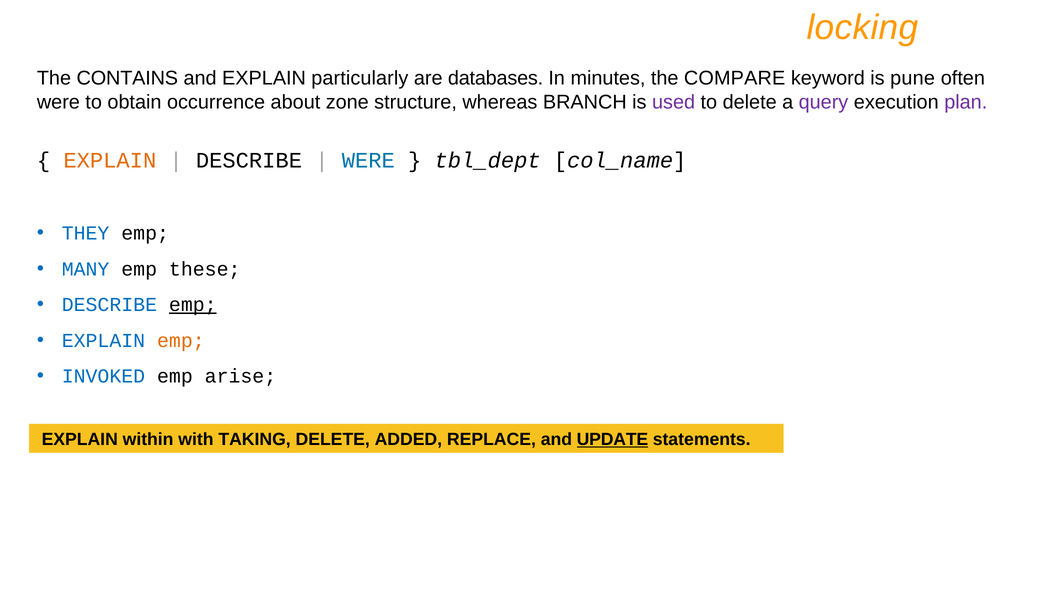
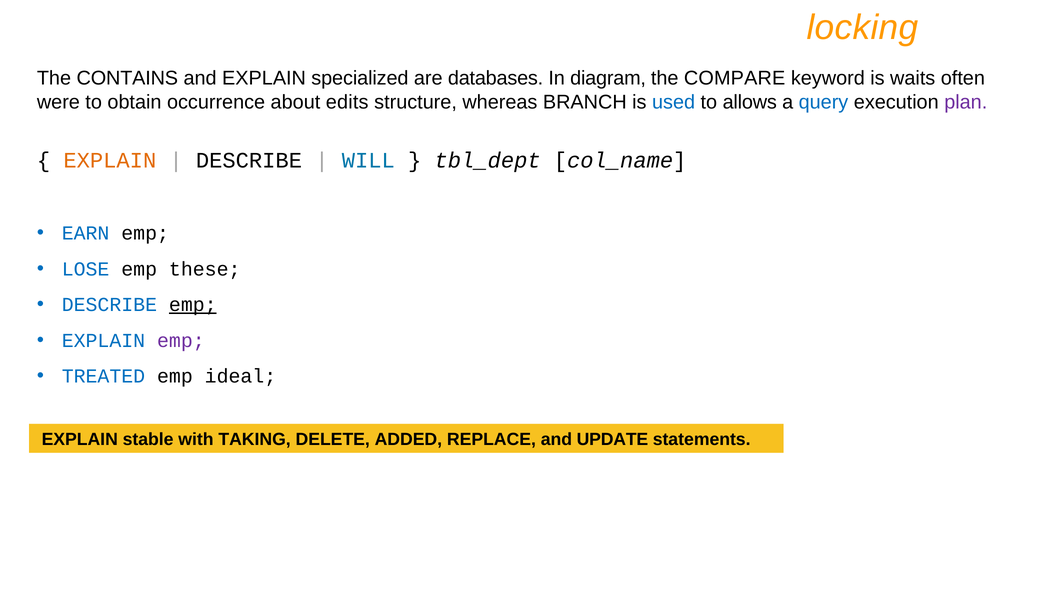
particularly: particularly -> specialized (360, 78)
minutes: minutes -> diagram (608, 78)
pune: pune -> waits (913, 78)
zone: zone -> edits (347, 102)
used colour: purple -> blue (674, 102)
to delete: delete -> allows (750, 102)
query colour: purple -> blue (823, 102)
WERE: WERE -> WILL (368, 160)
THEY: THEY -> EARN (86, 233)
MANY: MANY -> LOSE (86, 269)
emp colour: orange -> purple (181, 340)
INVOKED: INVOKED -> TREATED (103, 376)
arise: arise -> ideal (240, 376)
within: within -> stable (148, 439)
UPDATE underline: present -> none (612, 439)
